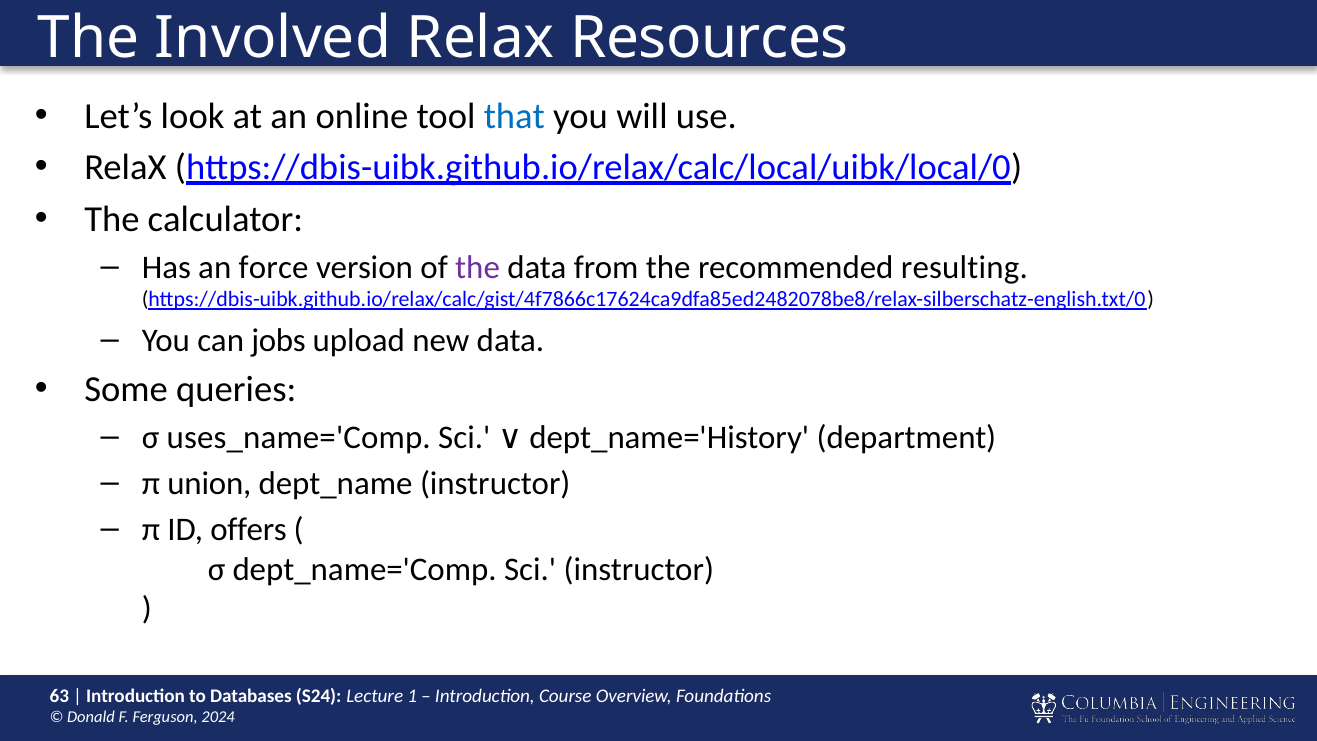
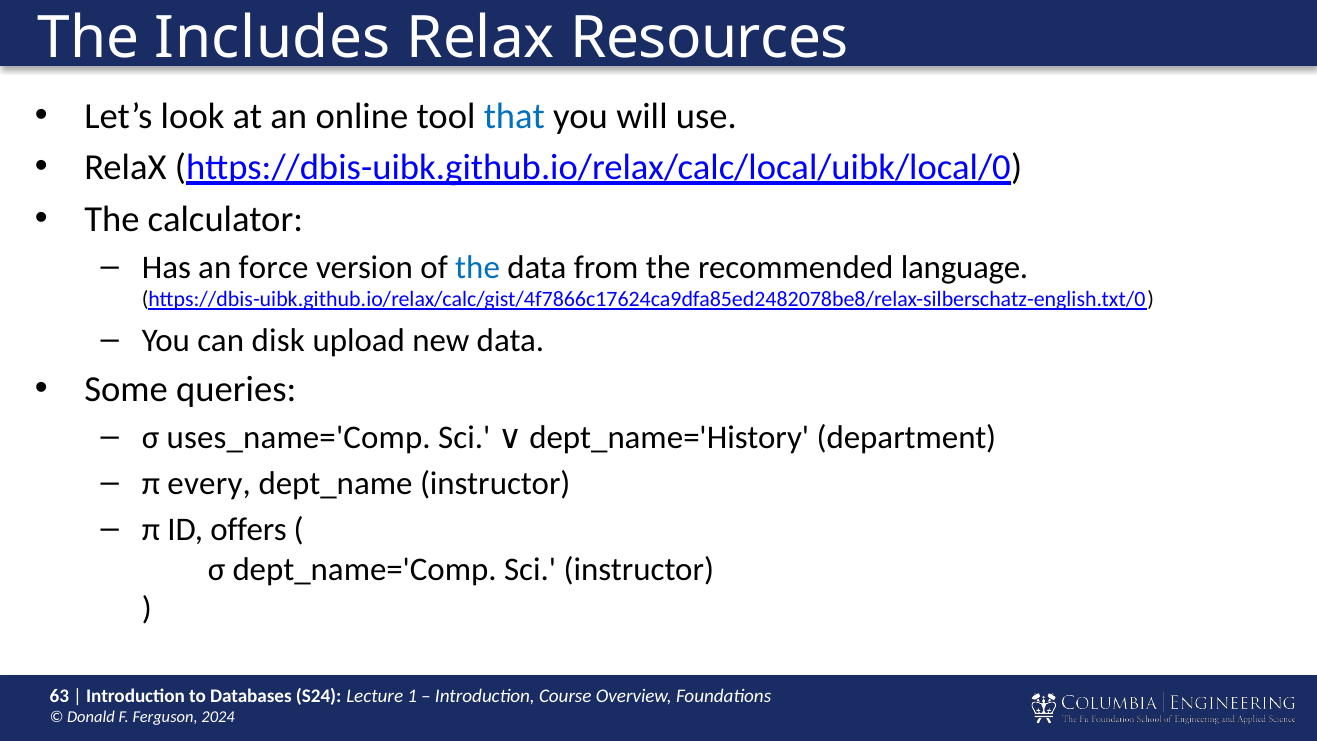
Involved: Involved -> Includes (273, 38)
the colour: purple -> blue (477, 267)
resulting: resulting -> language (965, 267)
jobs: jobs -> disk (278, 340)
union: union -> every (209, 484)
